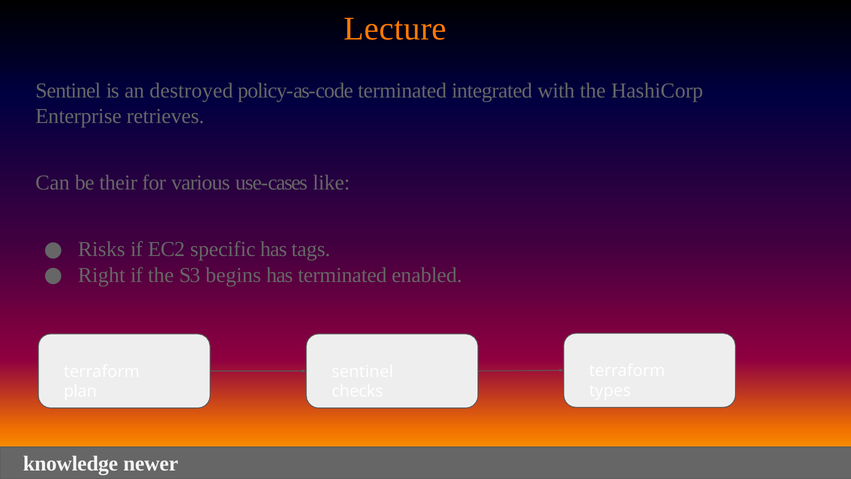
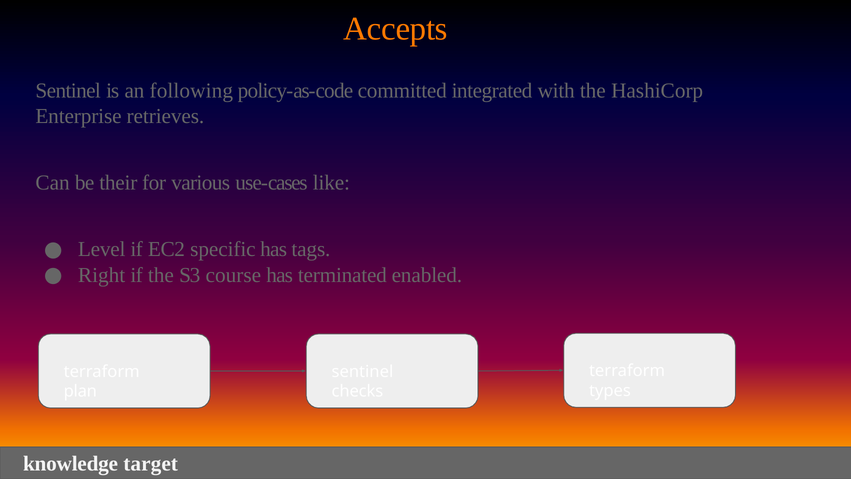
Lecture: Lecture -> Accepts (396, 29)
destroyed: destroyed -> following (191, 90)
policy-as-code terminated: terminated -> committed (402, 90)
Risks: Risks -> Level (102, 249)
begins: begins -> course (233, 275)
newer: newer -> target (151, 463)
